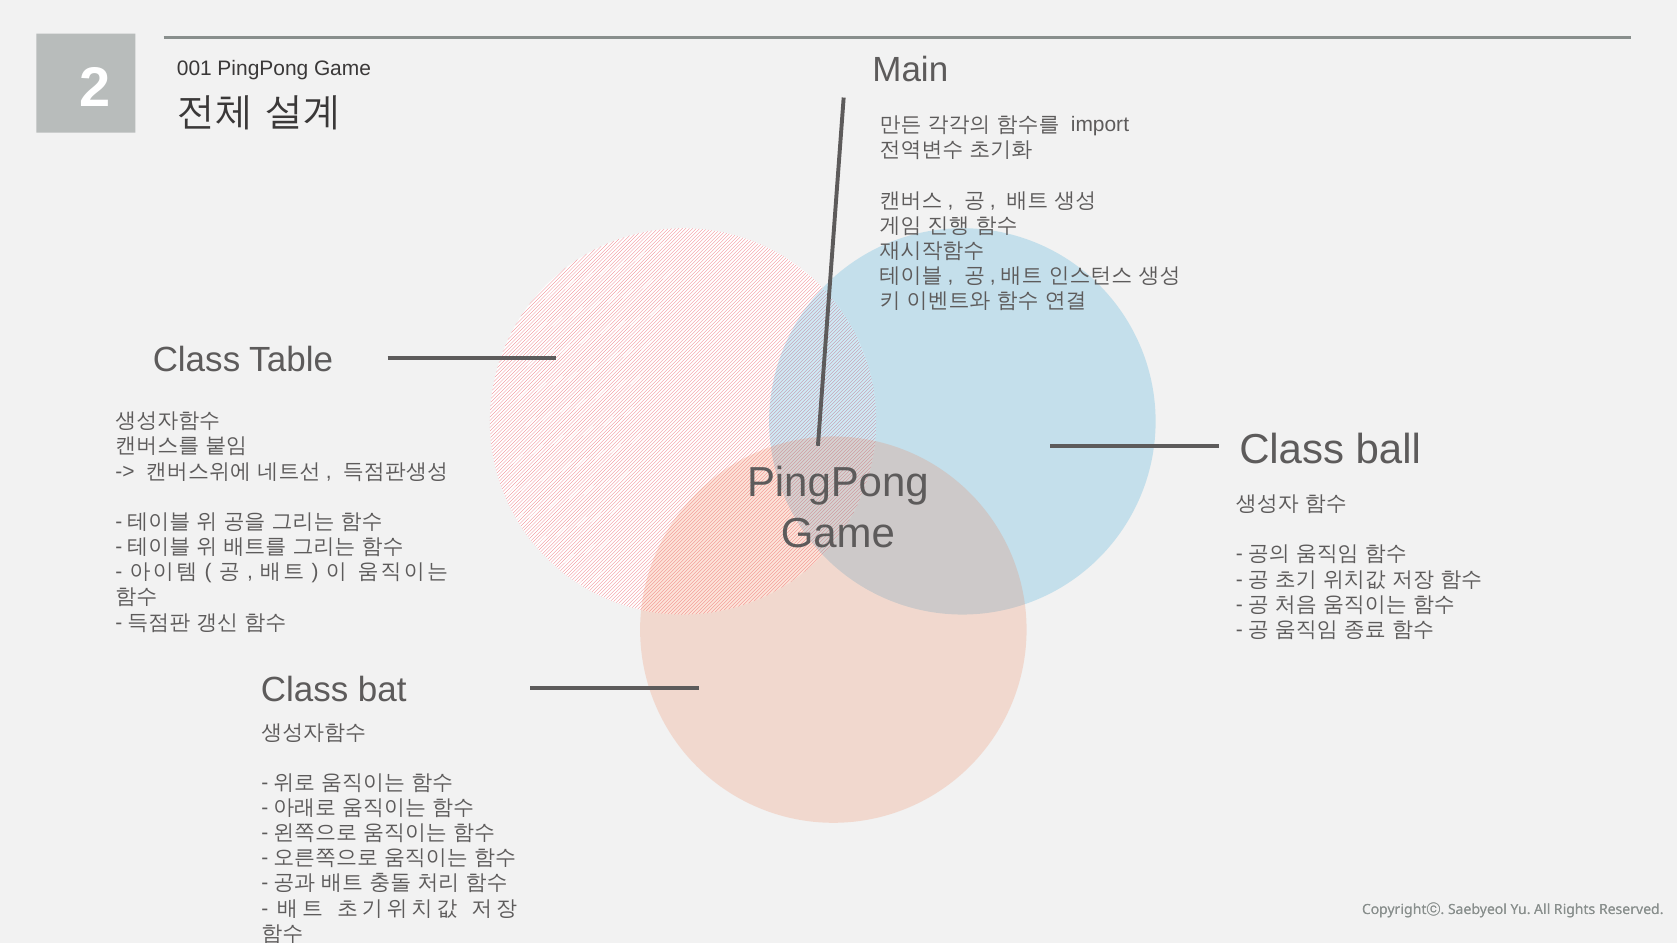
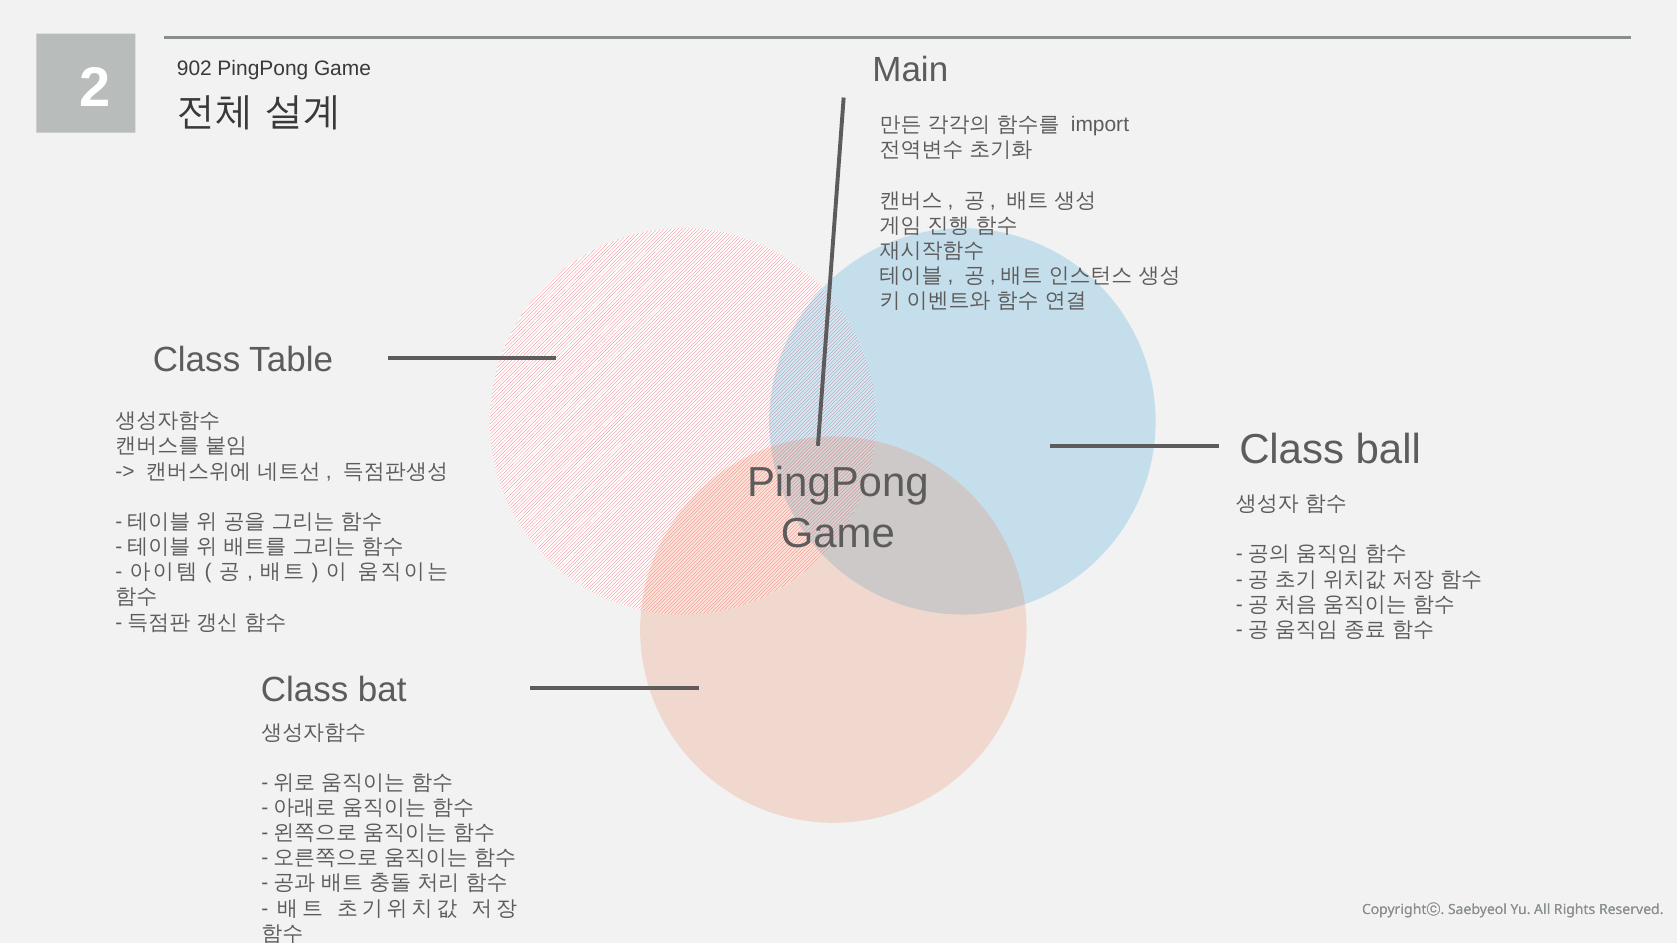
001: 001 -> 902 (194, 69)
